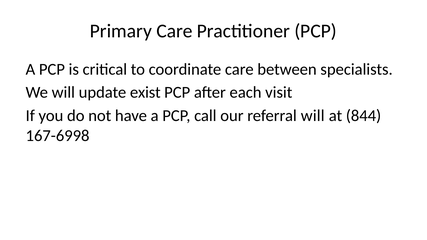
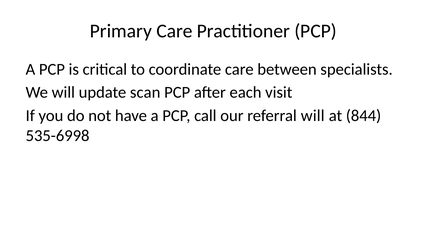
exist: exist -> scan (145, 93)
167-6998: 167-6998 -> 535-6998 (58, 136)
